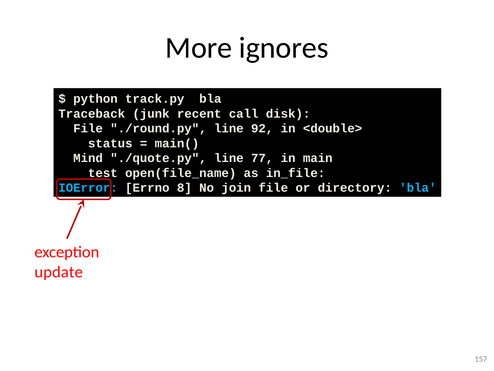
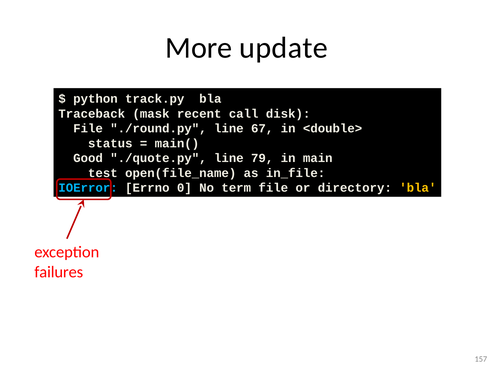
ignores: ignores -> update (284, 48)
junk: junk -> mask (151, 113)
92: 92 -> 67 (262, 128)
Mind: Mind -> Good (88, 158)
77: 77 -> 79 (262, 158)
8: 8 -> 0 (184, 188)
join: join -> term (236, 188)
bla colour: light blue -> yellow (418, 188)
update: update -> failures (59, 272)
